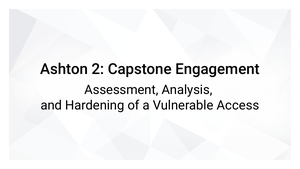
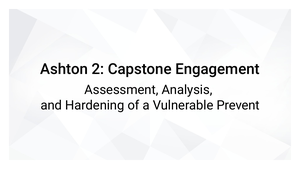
Access: Access -> Prevent (238, 105)
